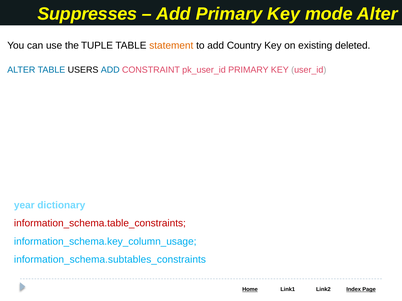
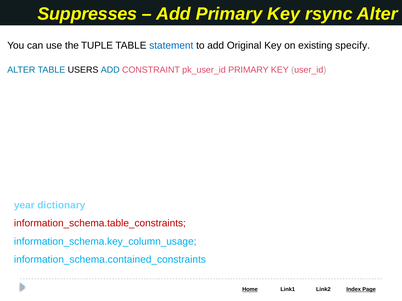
mode: mode -> rsync (329, 14)
statement colour: orange -> blue (171, 46)
Country: Country -> Original (244, 46)
deleted: deleted -> specify (353, 46)
information_schema.subtables_constraints: information_schema.subtables_constraints -> information_schema.contained_constraints (110, 260)
